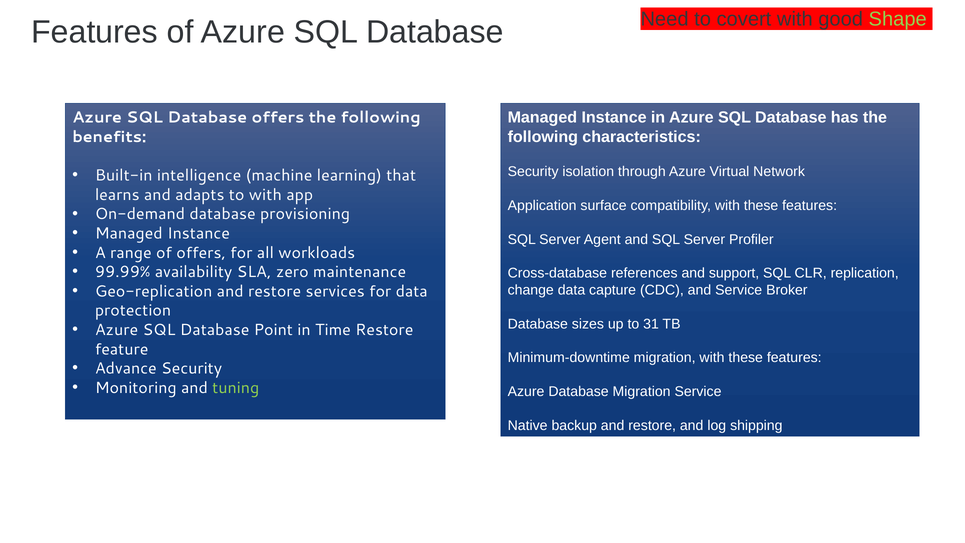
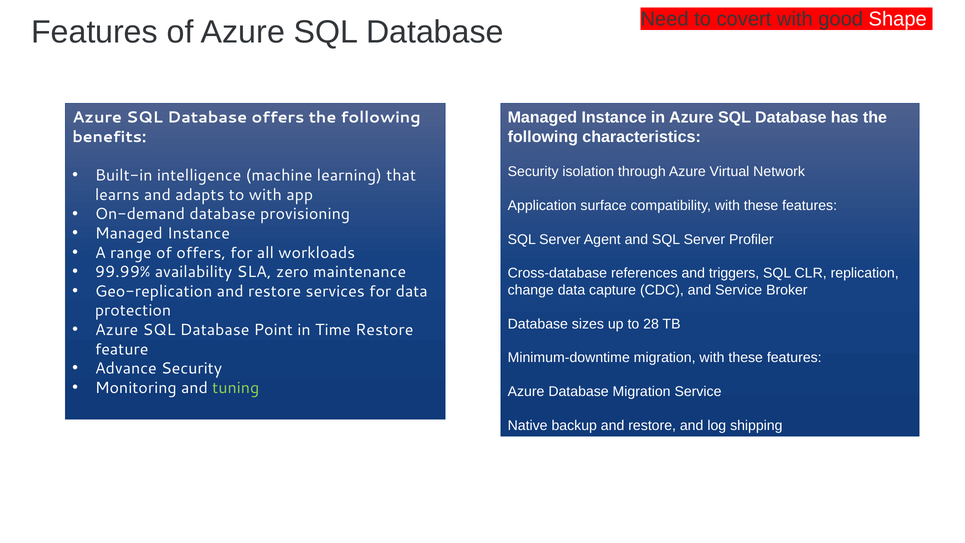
Shape colour: light green -> white (898, 19)
support: support -> triggers (734, 273)
31: 31 -> 28 (651, 324)
